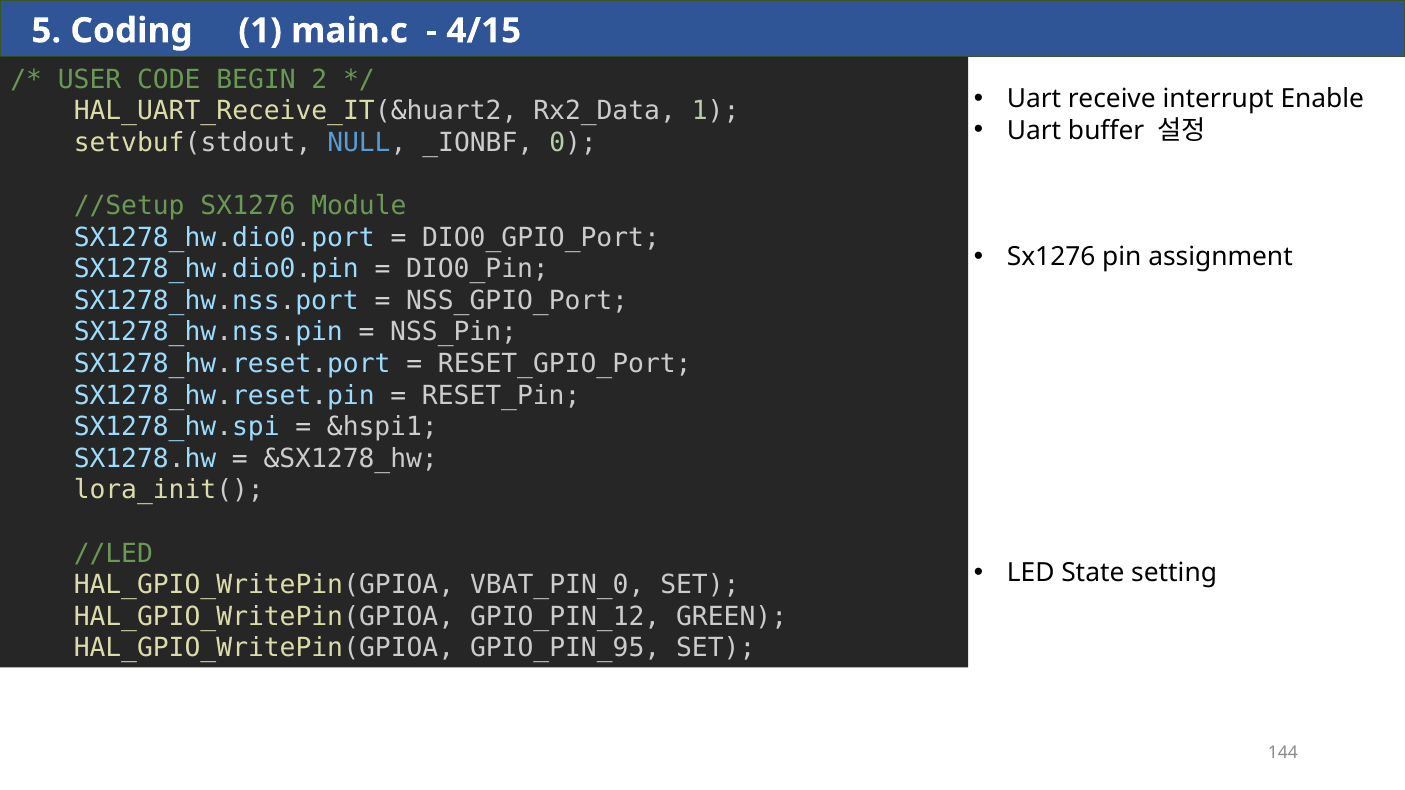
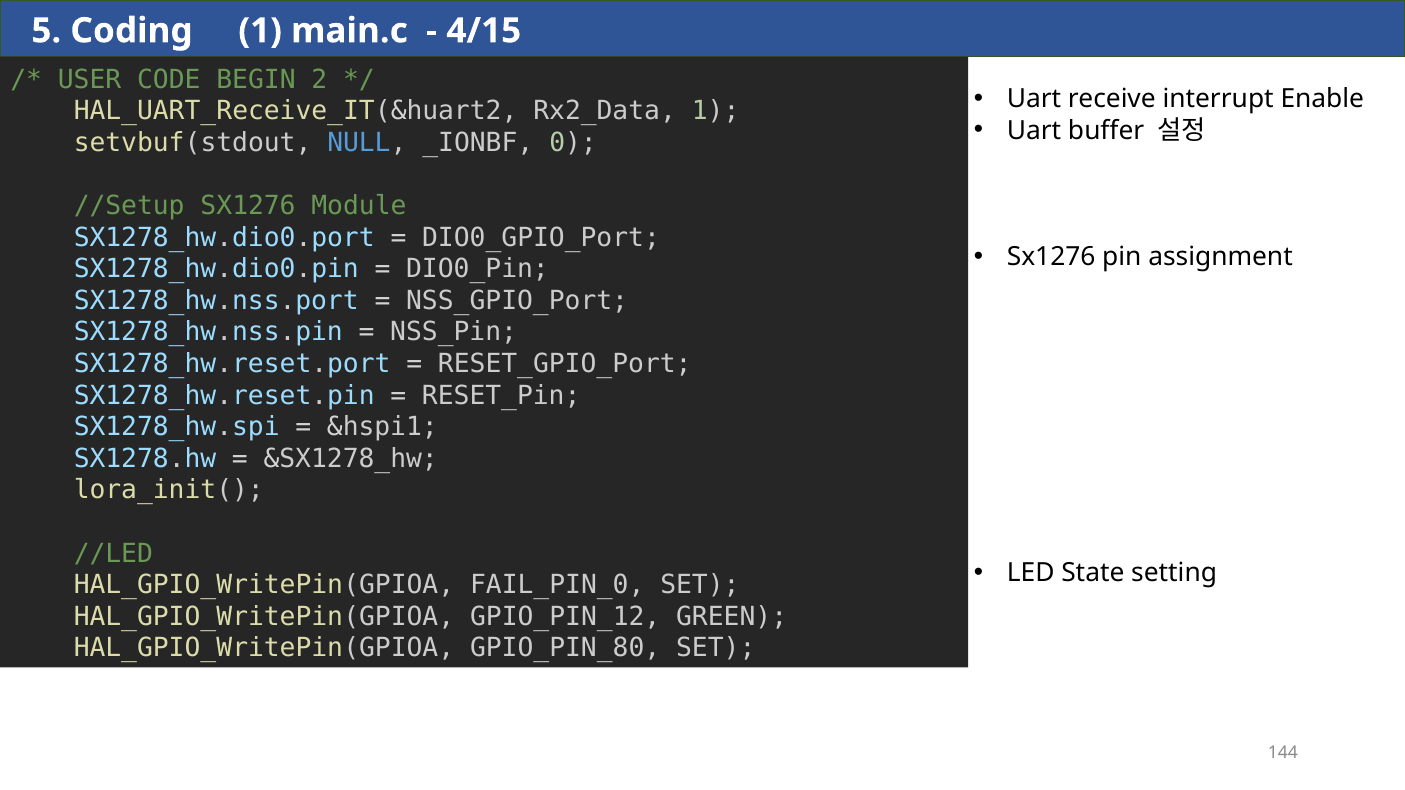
VBAT_PIN_0: VBAT_PIN_0 -> FAIL_PIN_0 (557, 585)
GPIO_PIN_95: GPIO_PIN_95 -> GPIO_PIN_80 (565, 648)
